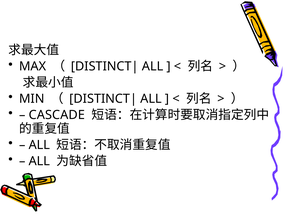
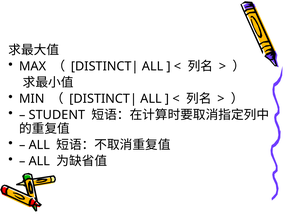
CASCADE: CASCADE -> STUDENT (57, 115)
